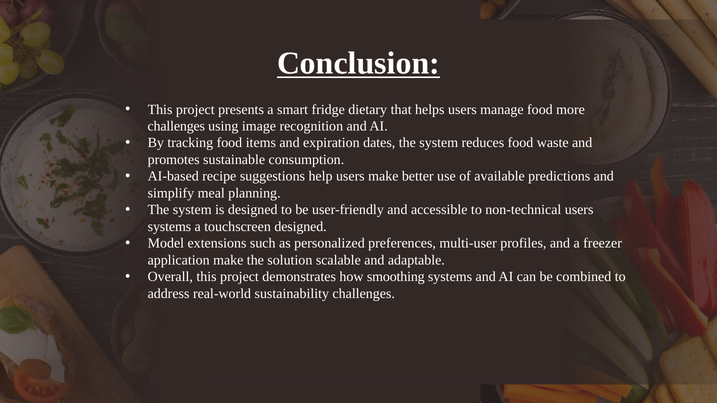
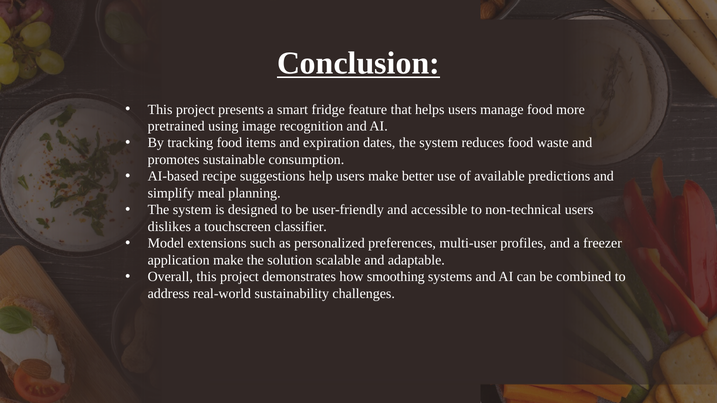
dietary: dietary -> feature (368, 110)
challenges: challenges -> pretrained (176, 126)
systems: systems -> dislikes (169, 227)
touchscreen designed: designed -> classifier (301, 227)
